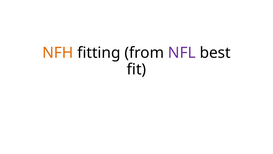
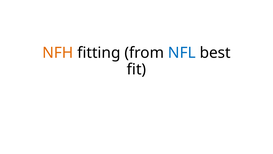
NFL colour: purple -> blue (182, 53)
